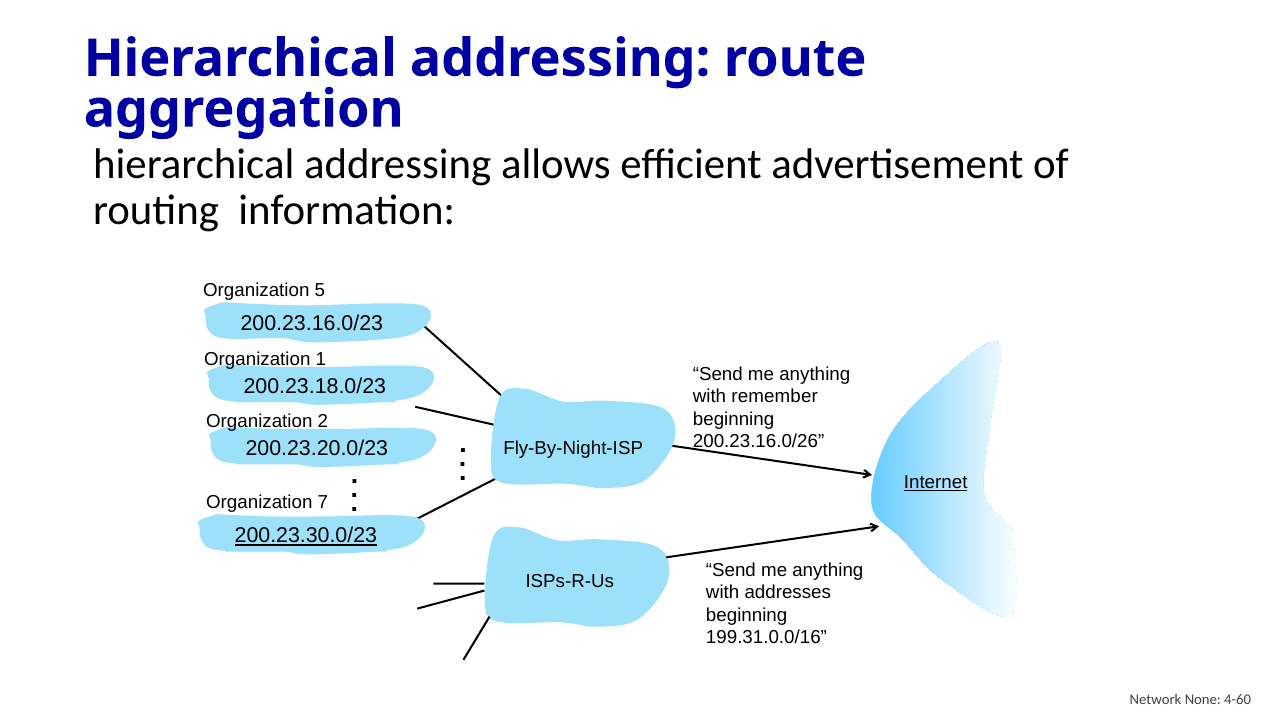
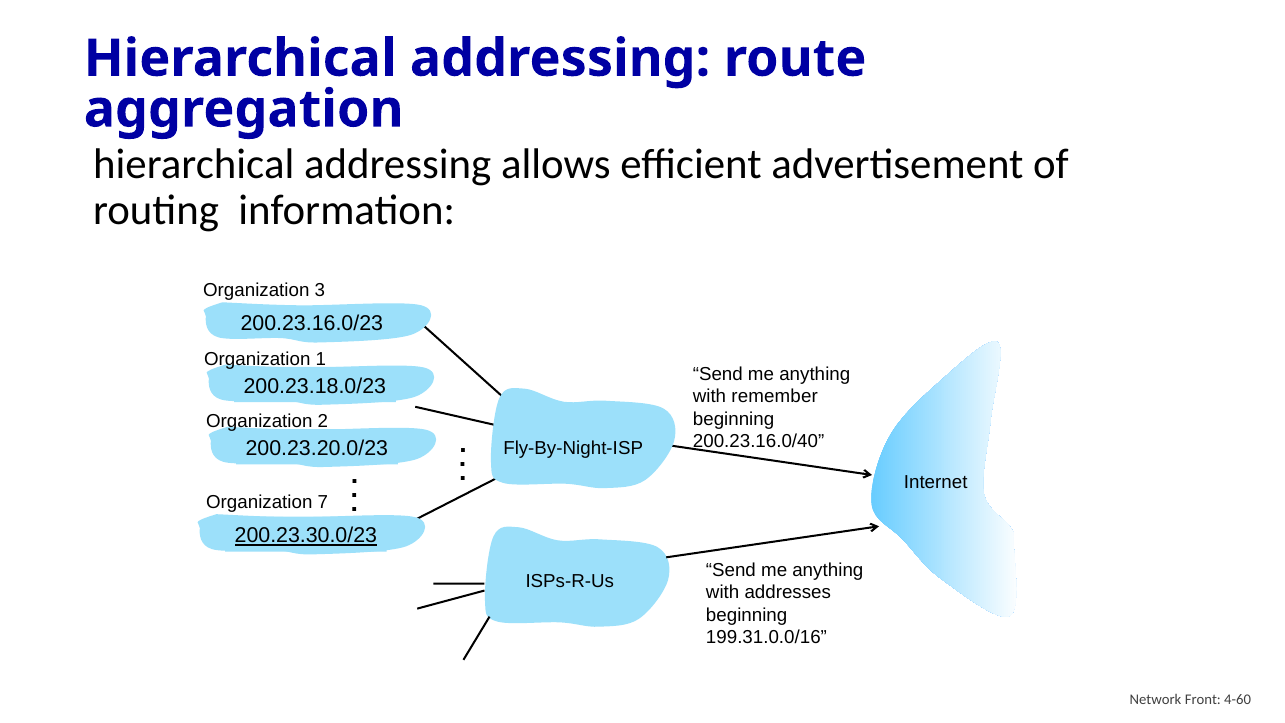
5: 5 -> 3 (320, 291)
200.23.16.0/26: 200.23.16.0/26 -> 200.23.16.0/40 (759, 441)
Internet underline: present -> none (936, 482)
None: None -> Front (1203, 699)
